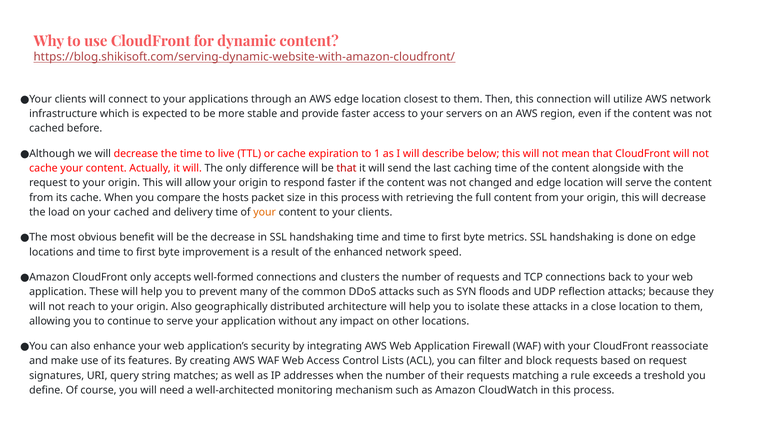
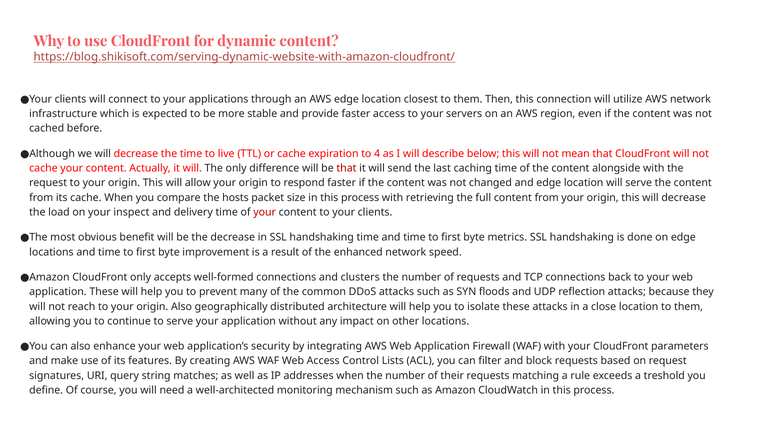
1: 1 -> 4 (377, 154)
your cached: cached -> inspect (131, 212)
your colour: orange -> red (265, 212)
reassociate: reassociate -> parameters (680, 346)
